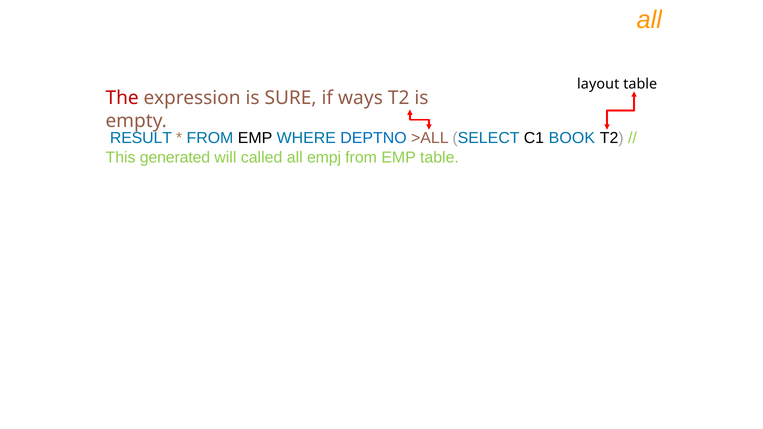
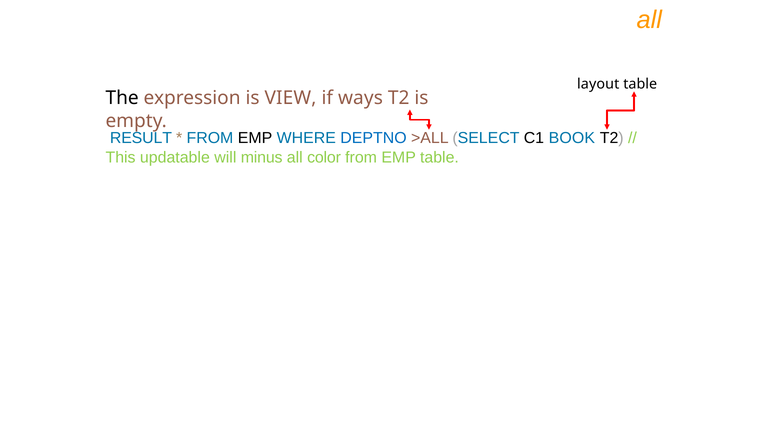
The colour: red -> black (122, 98)
SURE: SURE -> VIEW (290, 98)
generated: generated -> updatable (175, 157)
called: called -> minus (262, 157)
empj: empj -> color (324, 157)
